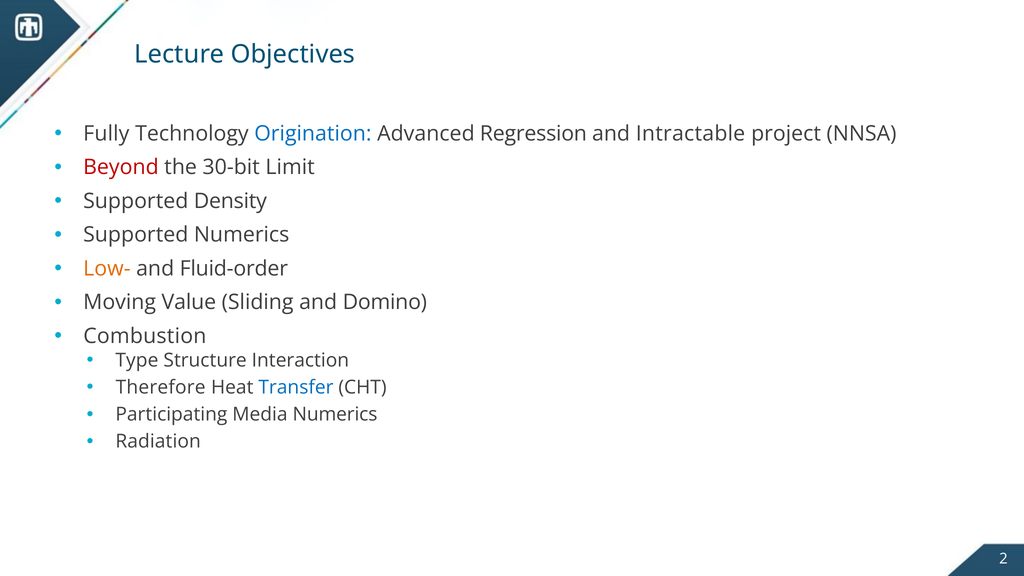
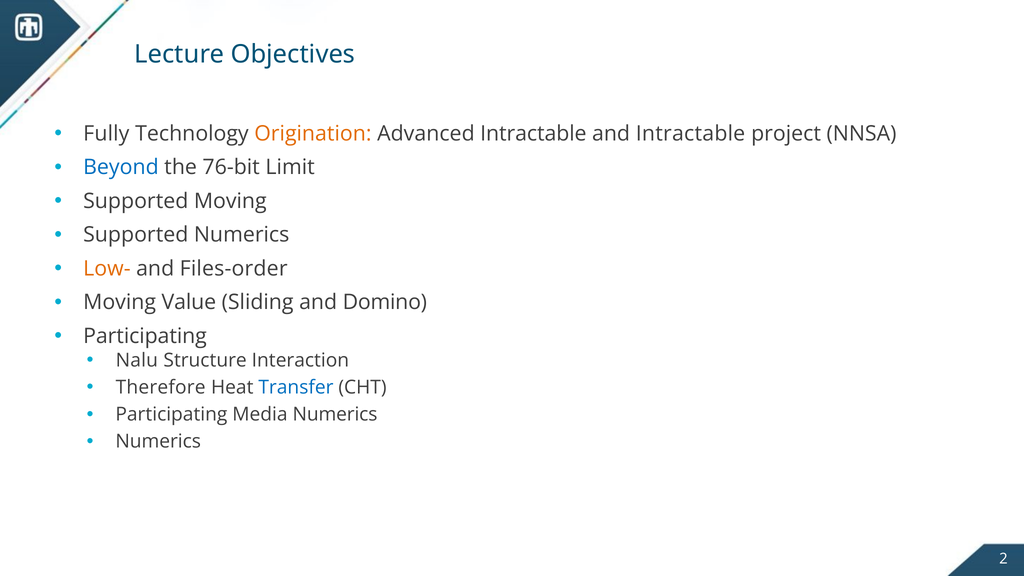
Origination colour: blue -> orange (313, 134)
Advanced Regression: Regression -> Intractable (533, 134)
Beyond colour: red -> blue (121, 167)
30-bit: 30-bit -> 76-bit (231, 167)
Supported Density: Density -> Moving (230, 201)
Fluid-order: Fluid-order -> Files-order (234, 269)
Combustion: Combustion -> Participating (145, 336)
Type: Type -> Nalu (137, 360)
Radiation: Radiation -> Numerics (158, 442)
